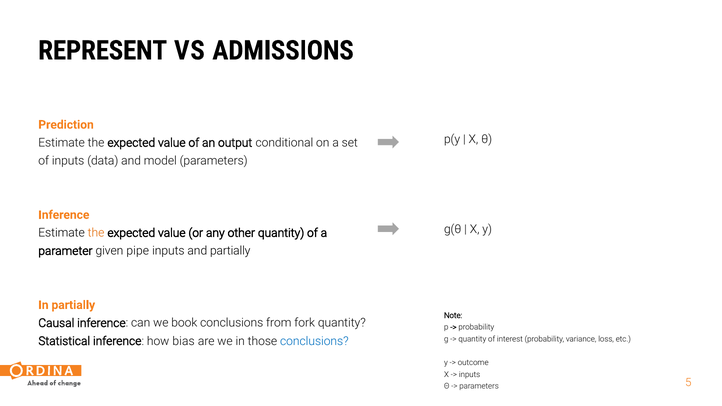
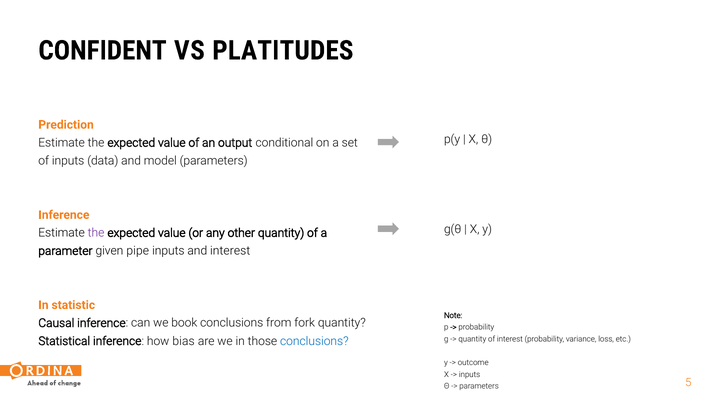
REPRESENT: REPRESENT -> CONFIDENT (102, 51)
ADMISSIONS: ADMISSIONS -> PLATITUDES (283, 51)
the colour: orange -> purple (96, 233)
and partially: partially -> interest (230, 251)
In partially: partially -> statistic (73, 305)
